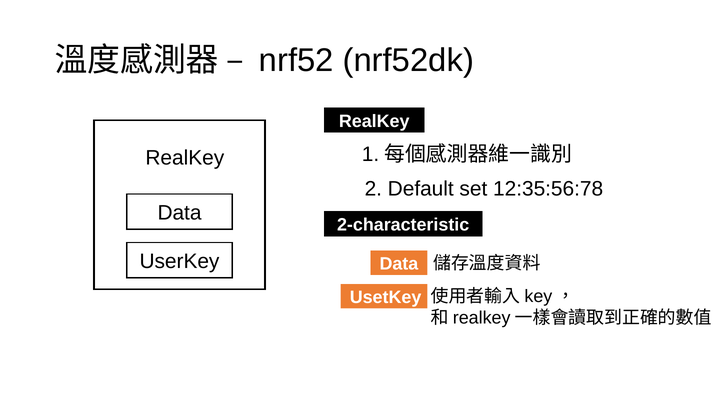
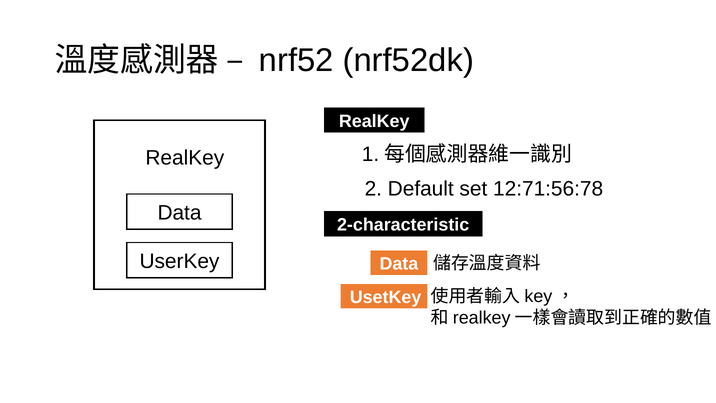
12:35:56:78: 12:35:56:78 -> 12:71:56:78 (548, 189)
